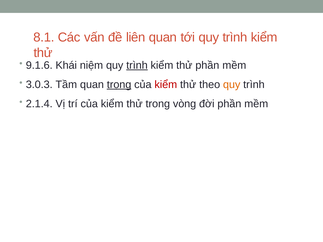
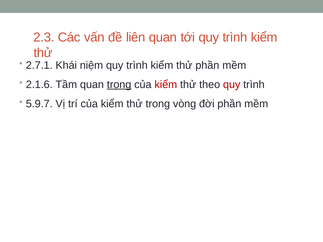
8.1: 8.1 -> 2.3 (44, 37)
9.1.6: 9.1.6 -> 2.7.1 (39, 65)
trình underline: present -> none (137, 65)
3.0.3: 3.0.3 -> 2.1.6 (39, 85)
quy colour: orange -> red (232, 85)
2.1.4: 2.1.4 -> 5.9.7 (39, 104)
